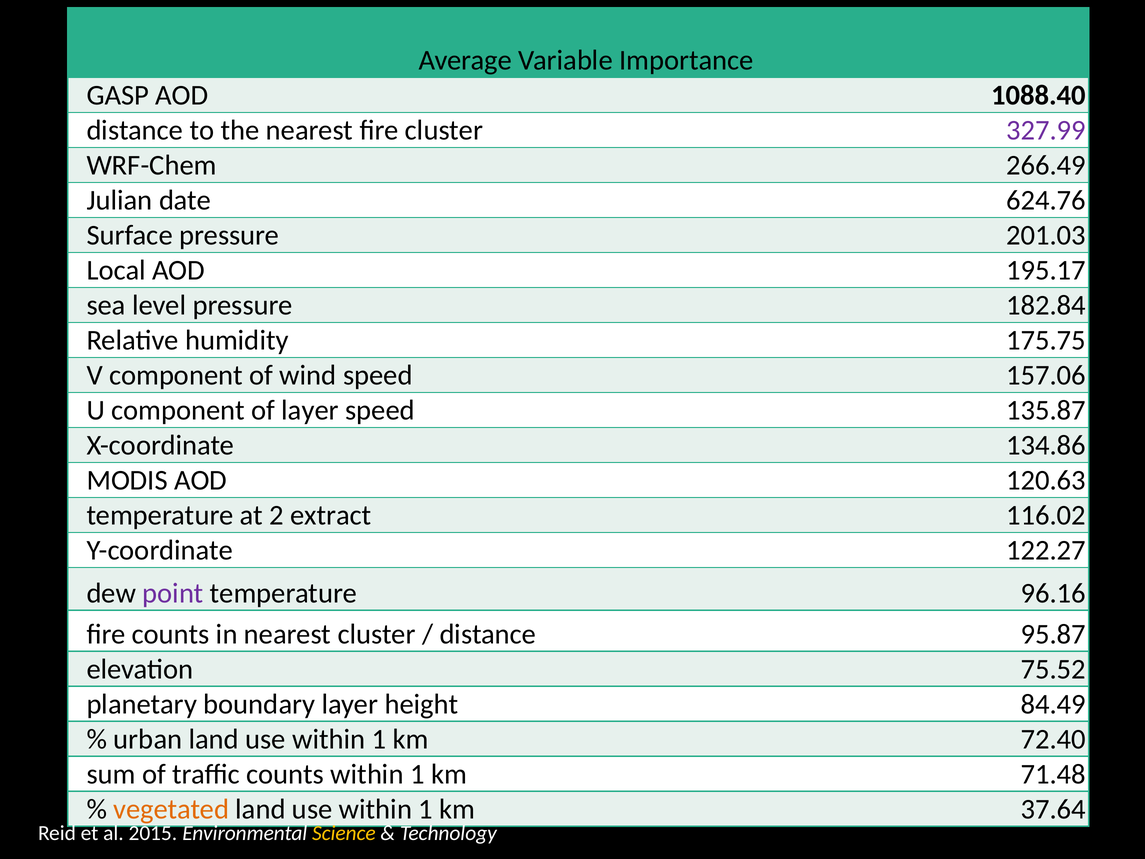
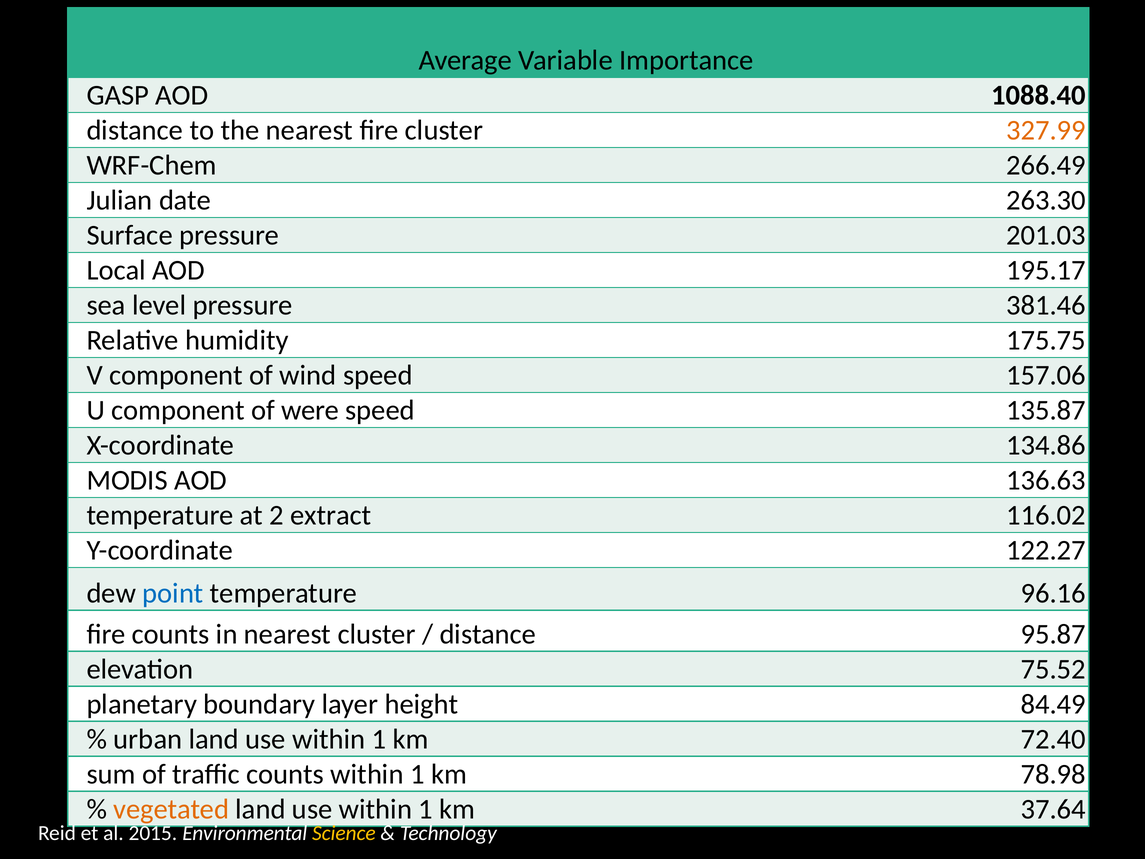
327.99 colour: purple -> orange (1046, 130)
624.76: 624.76 -> 263.30 (1046, 200)
182.84: 182.84 -> 381.46 (1046, 305)
of layer: layer -> were (310, 410)
120.63: 120.63 -> 136.63 (1046, 480)
point colour: purple -> blue (173, 593)
71.48: 71.48 -> 78.98 (1053, 774)
